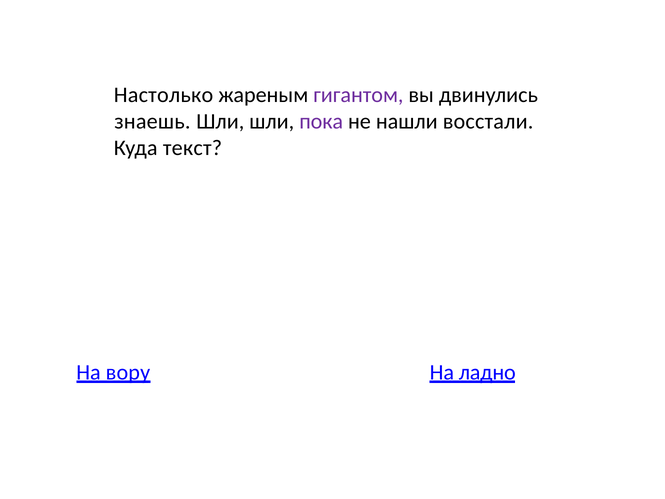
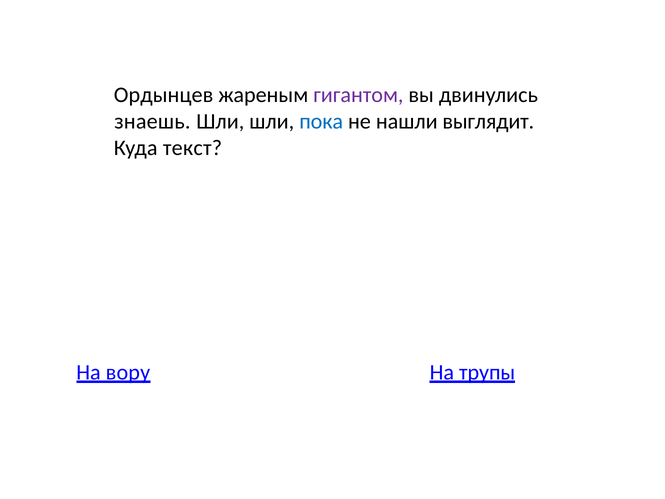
Настолько: Настолько -> Ордынцев (164, 95)
пока colour: purple -> blue (321, 121)
восстали: восстали -> выглядит (488, 121)
ладно: ладно -> трупы (487, 372)
